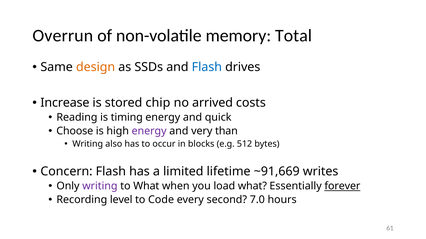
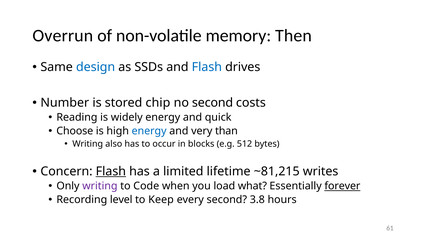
Total: Total -> Then (293, 36)
design colour: orange -> blue (96, 67)
Increase: Increase -> Number (65, 103)
no arrived: arrived -> second (213, 103)
timing: timing -> widely (127, 118)
energy colour: purple -> blue (149, 131)
Flash underline: none -> present (111, 172)
~91,669: ~91,669 -> ~81,215 (277, 172)
to What: What -> Code (146, 187)
Code: Code -> Keep (161, 200)
7.0: 7.0 -> 3.8 (257, 200)
